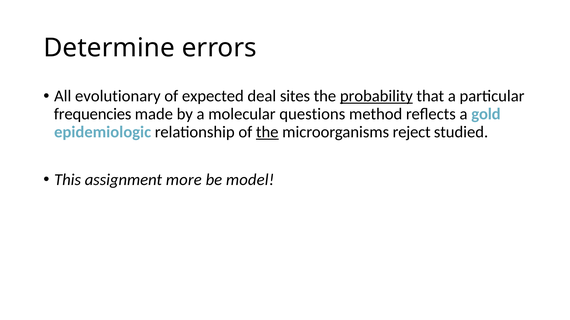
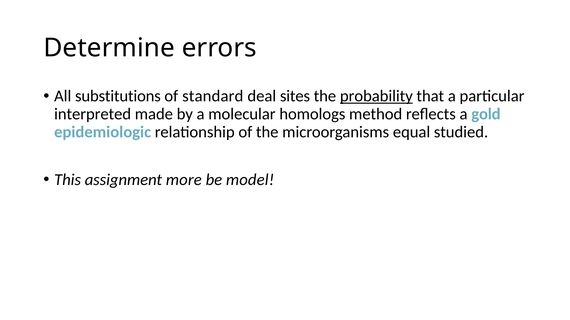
evolutionary: evolutionary -> substitutions (118, 96)
expected: expected -> standard (213, 96)
frequencies: frequencies -> interpreted (93, 114)
questions: questions -> homologs (312, 114)
the underline: present -> none (267, 132)
reject: reject -> equal (412, 132)
